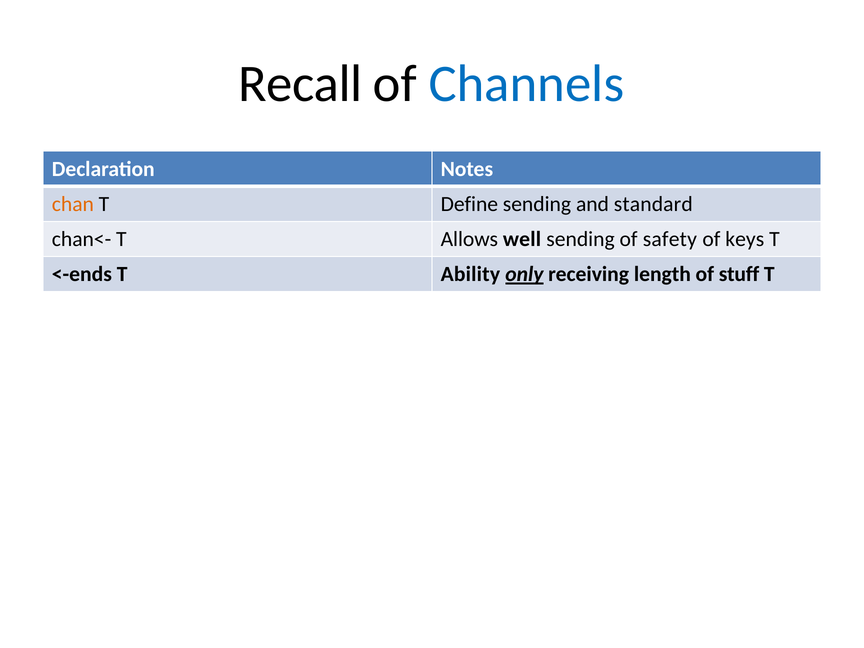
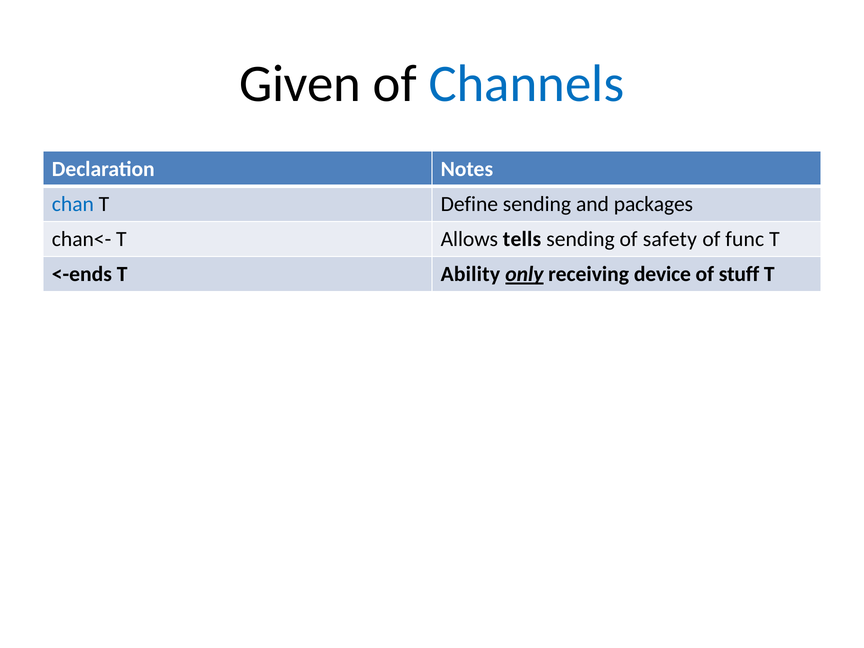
Recall: Recall -> Given (300, 84)
chan colour: orange -> blue (73, 204)
standard: standard -> packages (653, 204)
well: well -> tells (522, 239)
keys: keys -> func (745, 239)
length: length -> device (662, 274)
